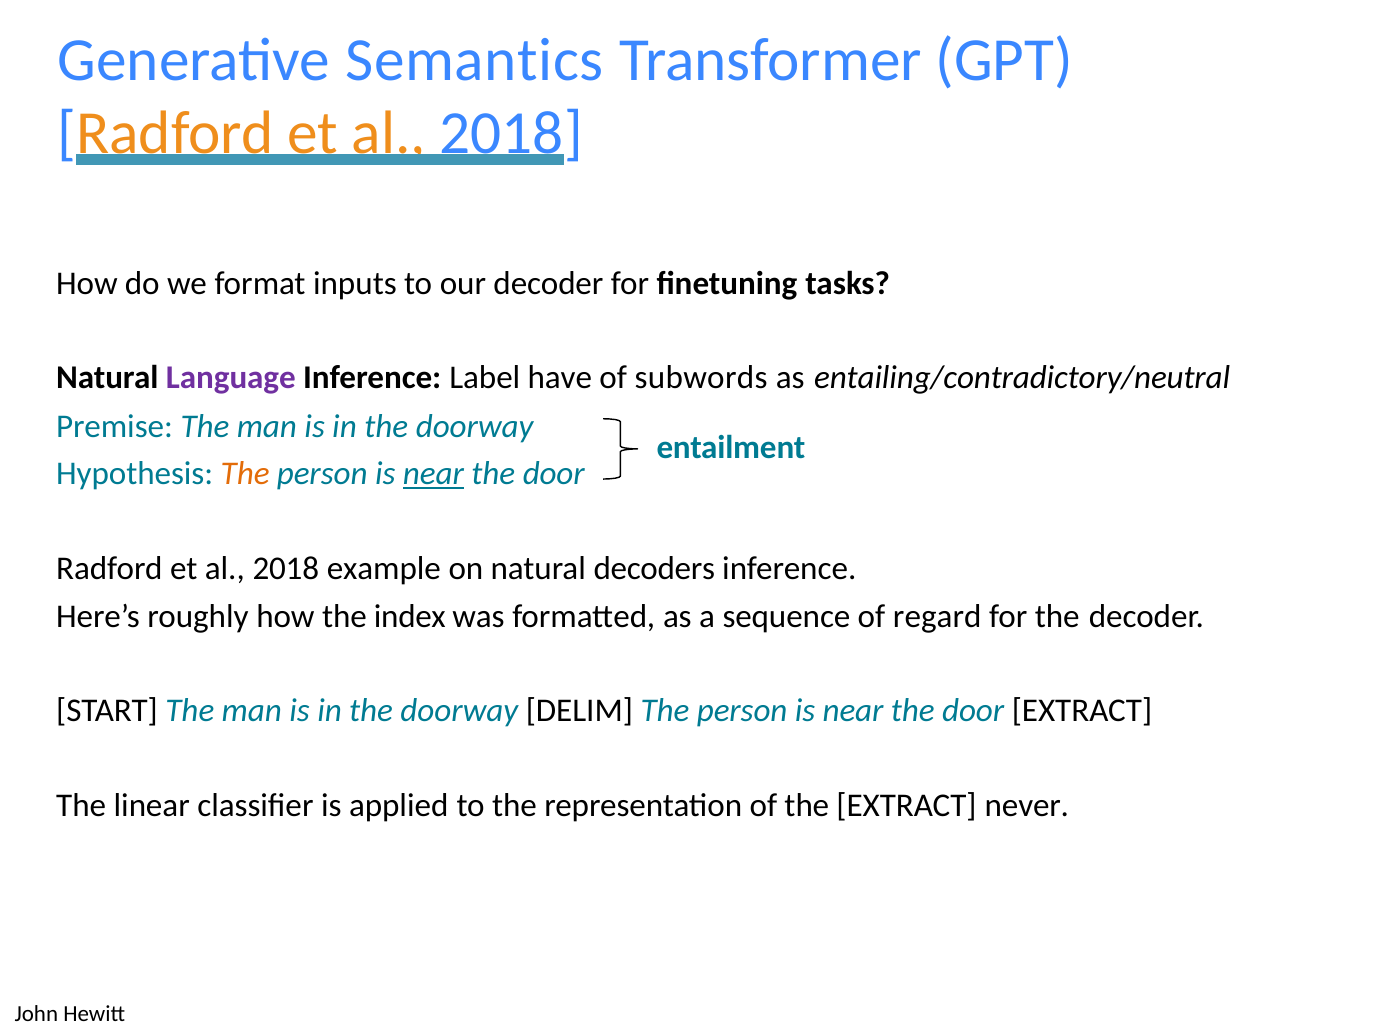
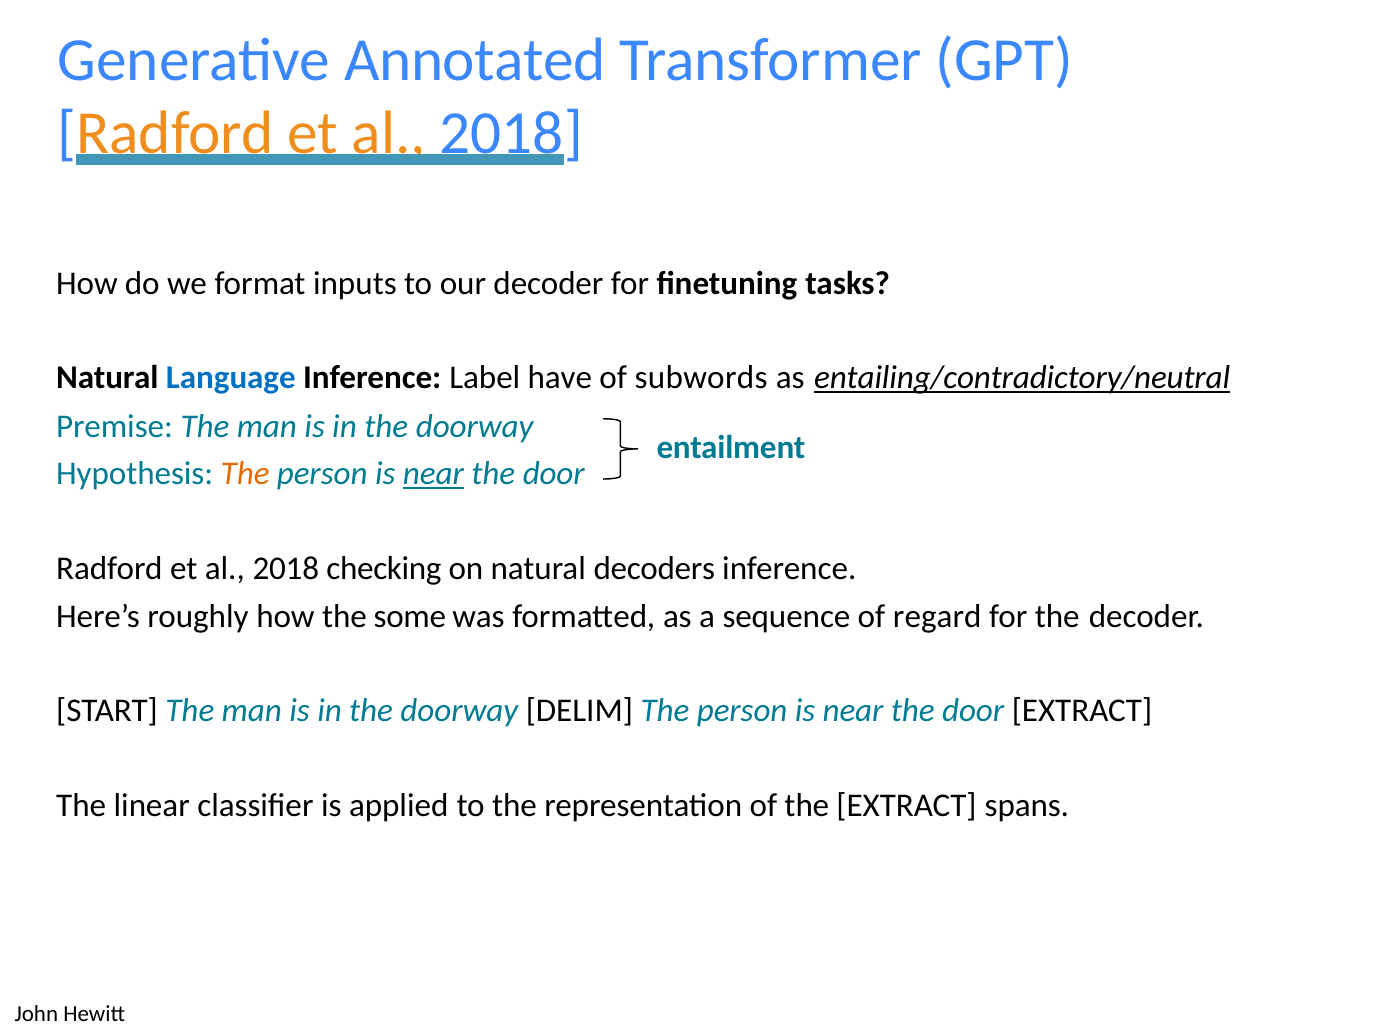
Semantics: Semantics -> Annotated (475, 60)
Language colour: purple -> blue (231, 378)
entailing/contradictory/neutral underline: none -> present (1022, 378)
example: example -> checking (384, 569)
index: index -> some (410, 617)
never: never -> spans (1027, 805)
